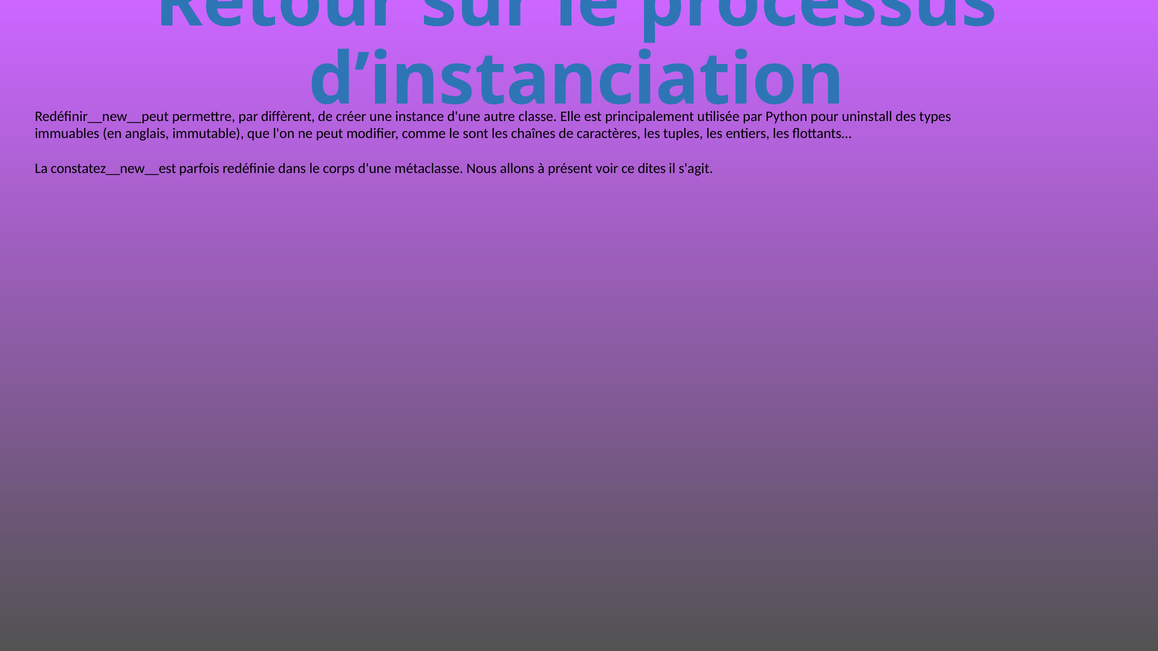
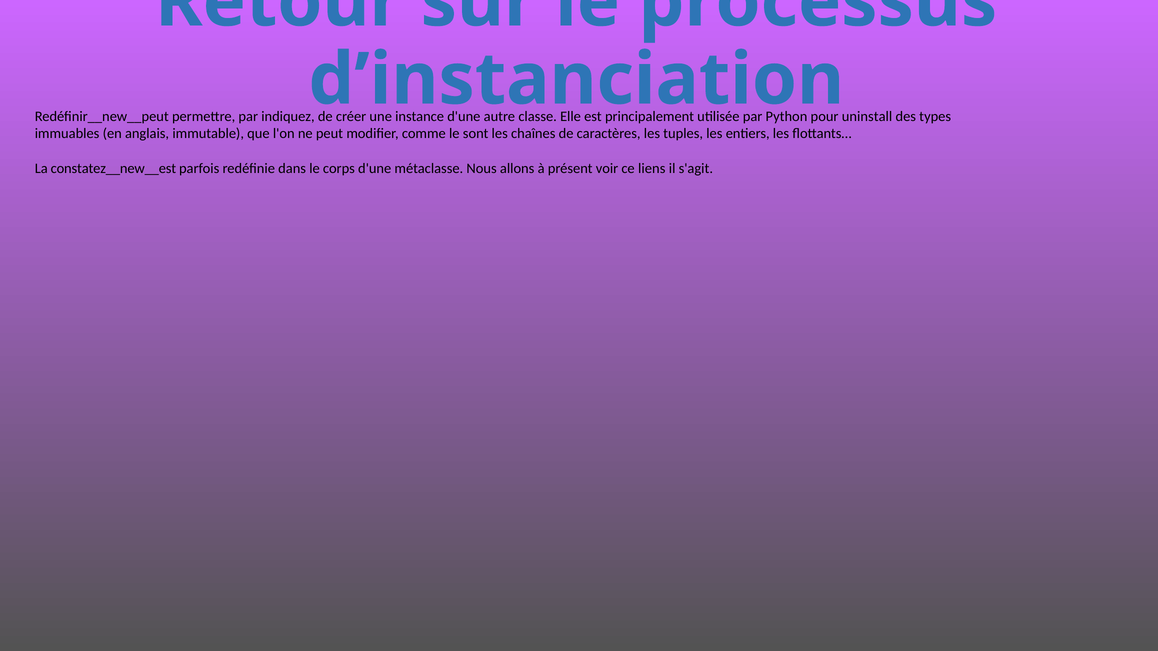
diffèrent: diffèrent -> indiquez (288, 116)
dites: dites -> liens (652, 168)
